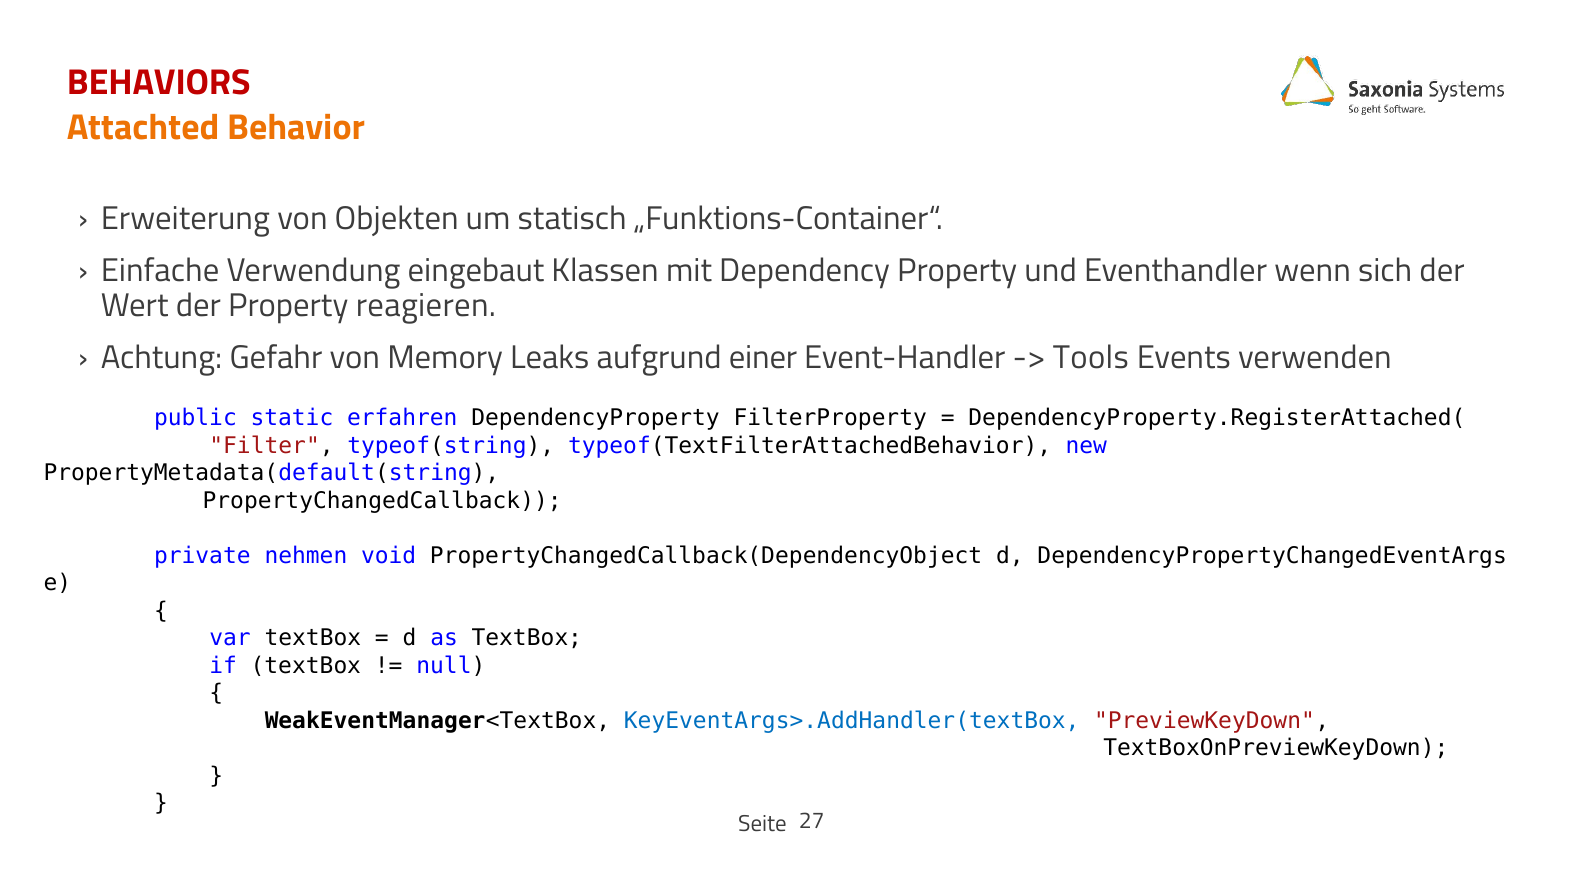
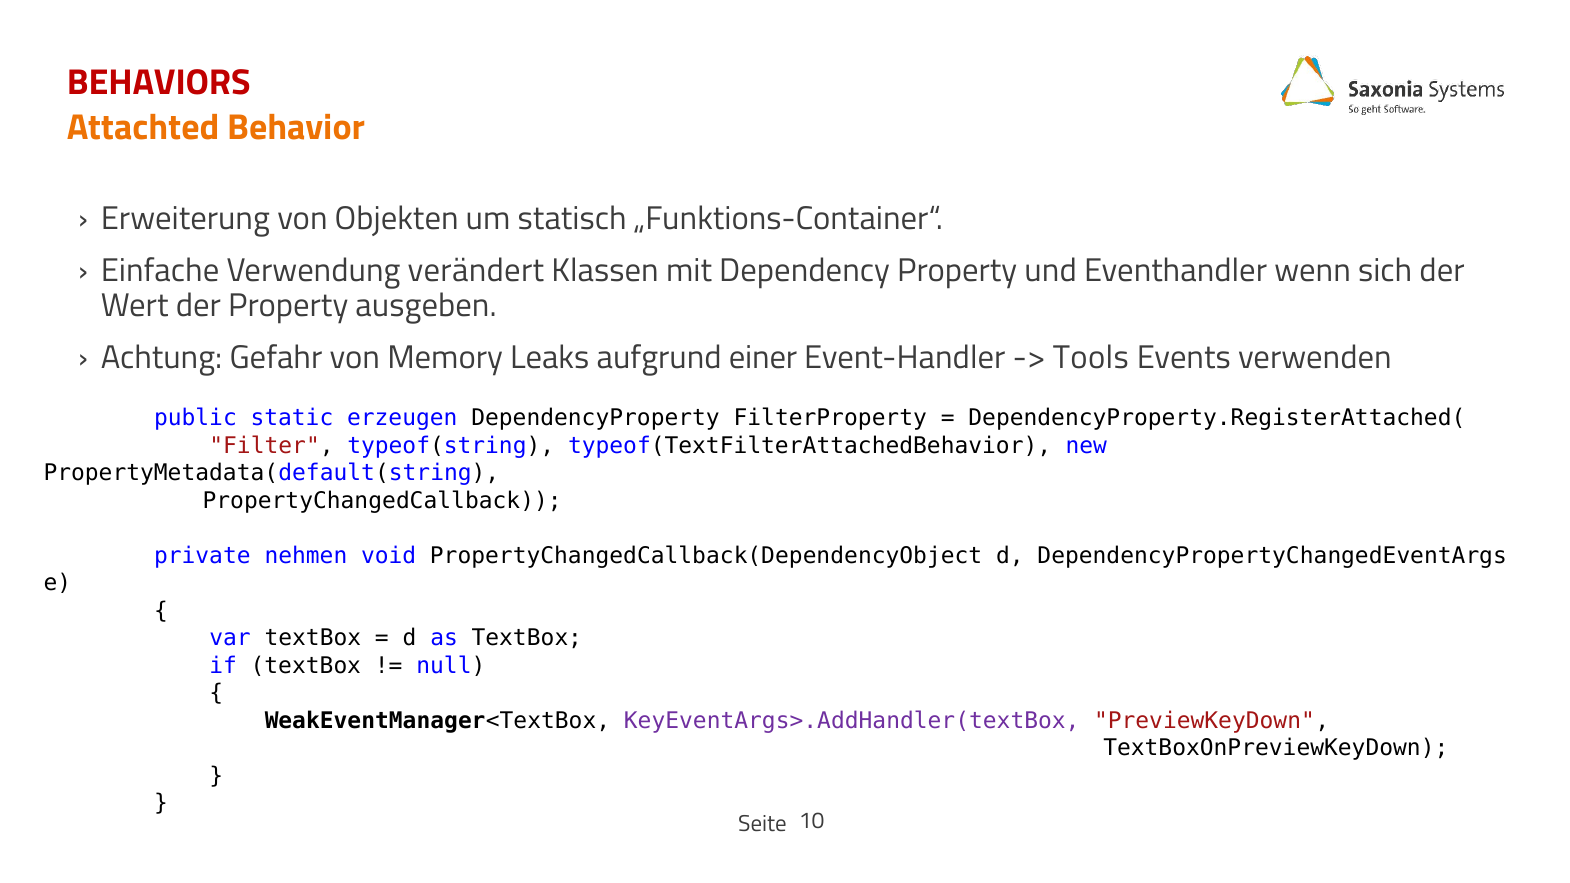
eingebaut: eingebaut -> verändert (476, 271)
reagieren: reagieren -> ausgeben (426, 306)
erfahren: erfahren -> erzeugen (402, 418)
KeyEventArgs>.AddHandler(textBox colour: blue -> purple (852, 721)
27: 27 -> 10 (812, 821)
